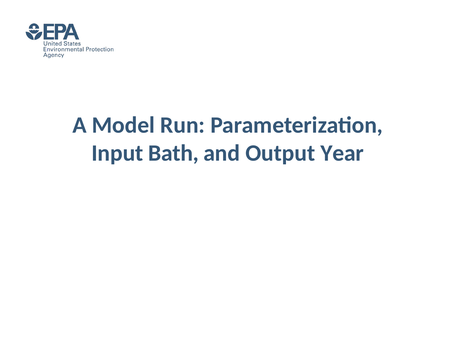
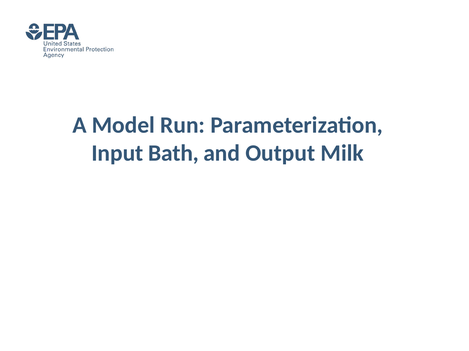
Year: Year -> Milk (342, 153)
